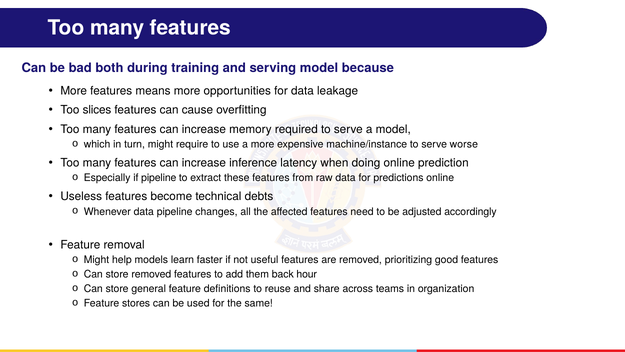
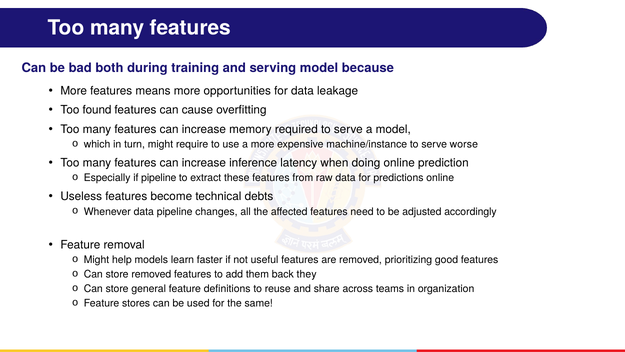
slices: slices -> found (97, 110)
hour: hour -> they (307, 274)
